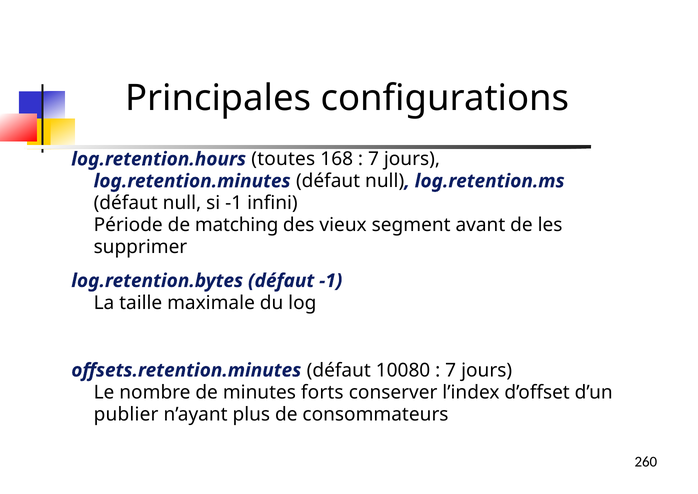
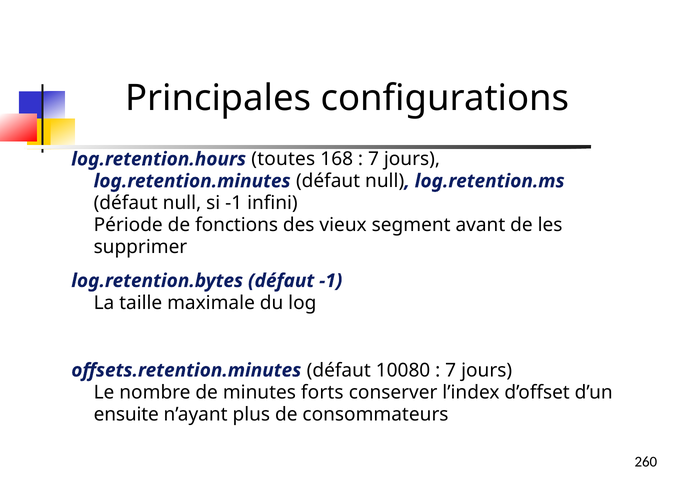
matching: matching -> fonctions (237, 225)
publier: publier -> ensuite (126, 414)
